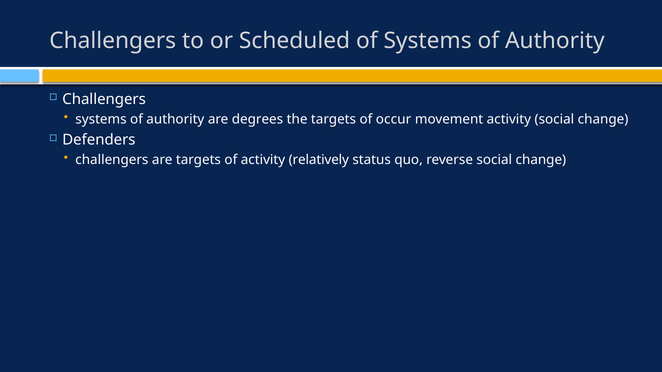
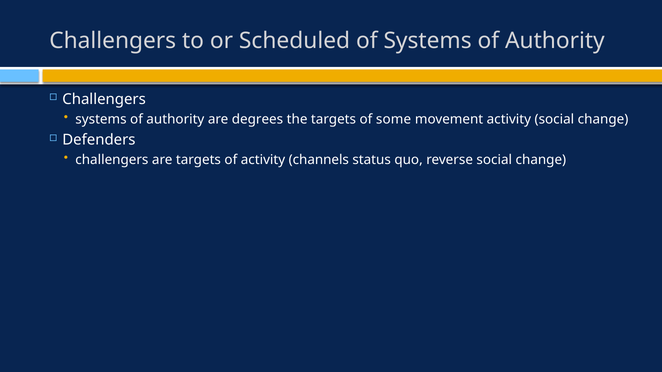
occur: occur -> some (394, 119)
relatively: relatively -> channels (319, 160)
